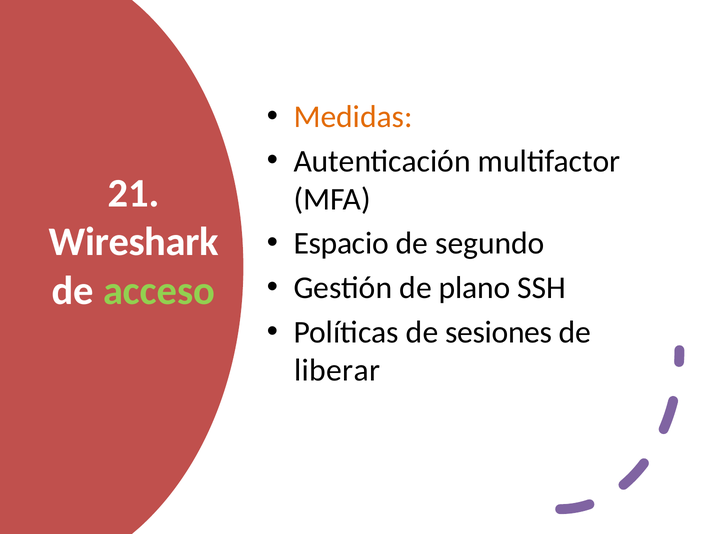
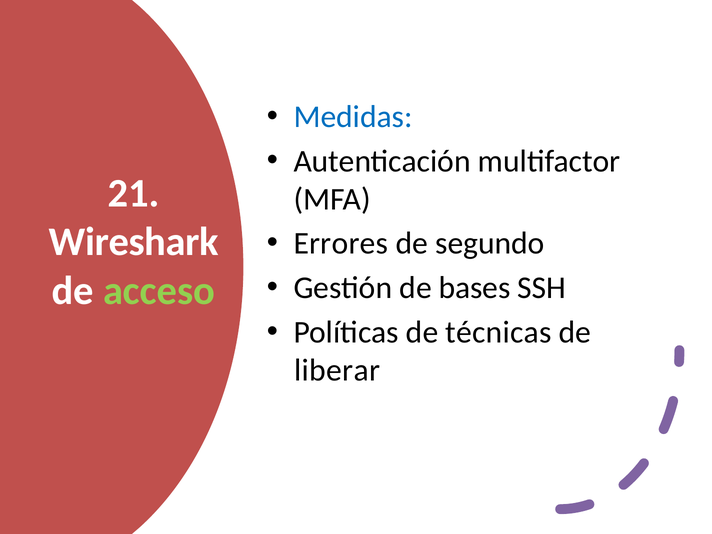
Medidas colour: orange -> blue (353, 117)
Espacio: Espacio -> Errores (341, 244)
plano: plano -> bases (475, 288)
sesiones: sesiones -> técnicas (498, 332)
